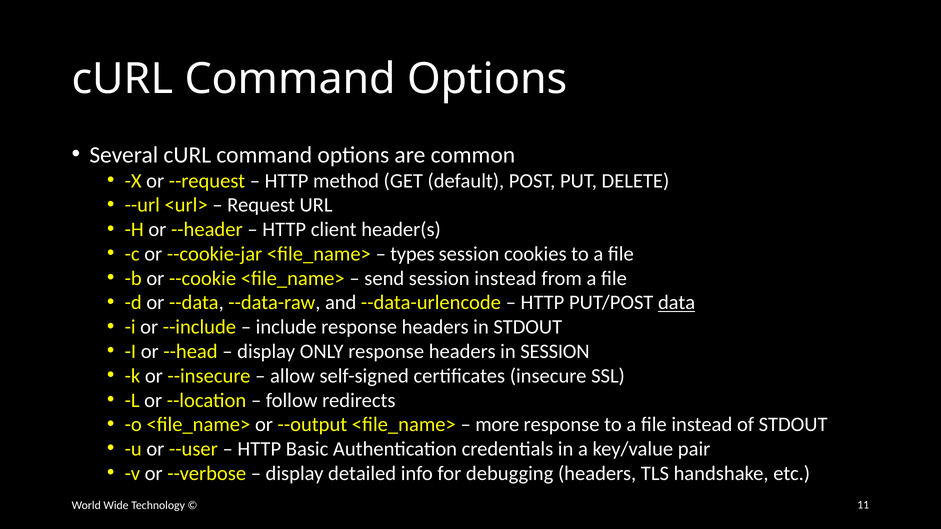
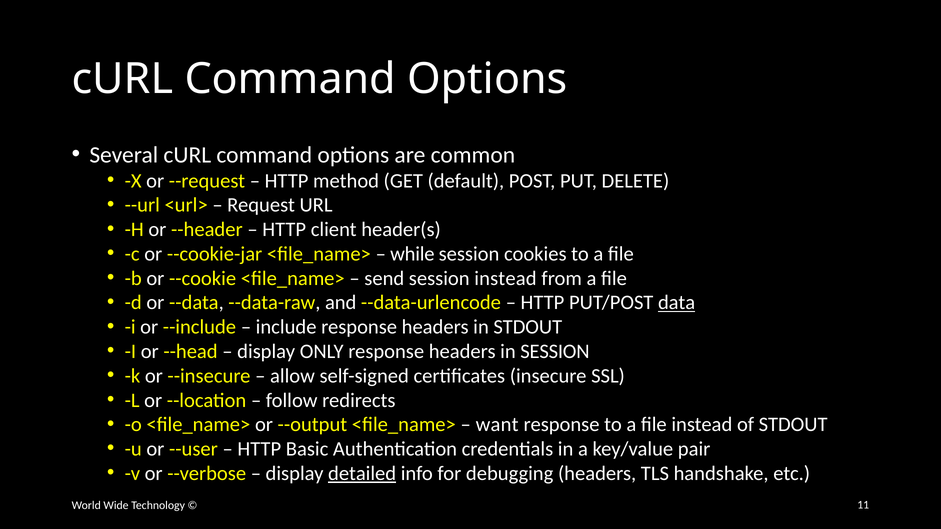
types: types -> while (412, 254)
more: more -> want (497, 425)
detailed underline: none -> present (362, 474)
